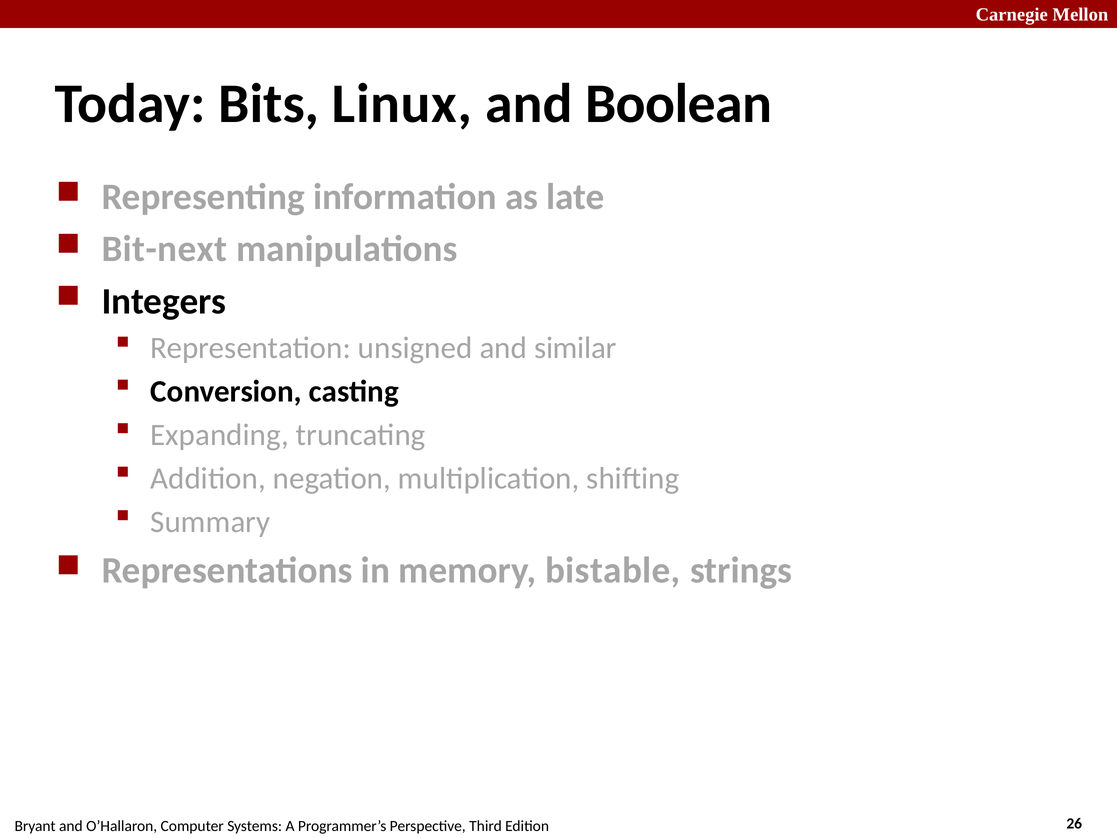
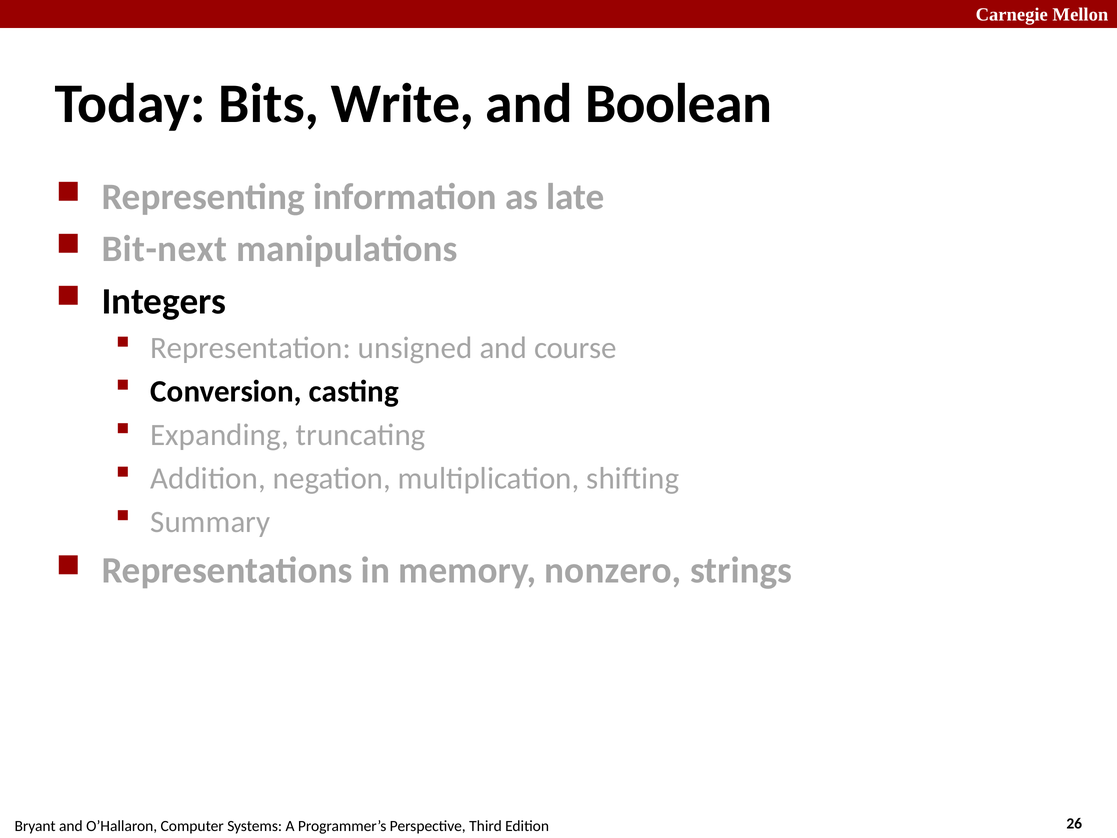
Linux: Linux -> Write (402, 104)
similar: similar -> course (575, 348)
bistable: bistable -> nonzero (613, 571)
